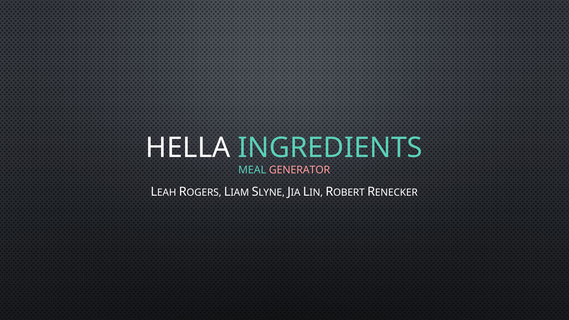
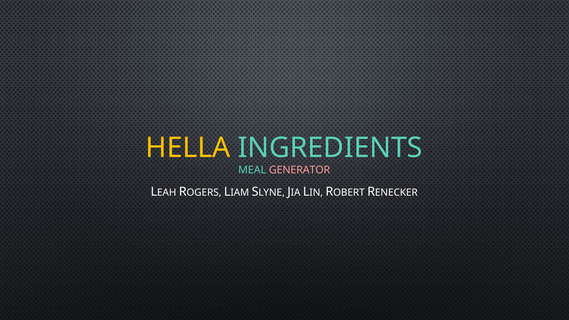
HELLA colour: white -> yellow (188, 148)
